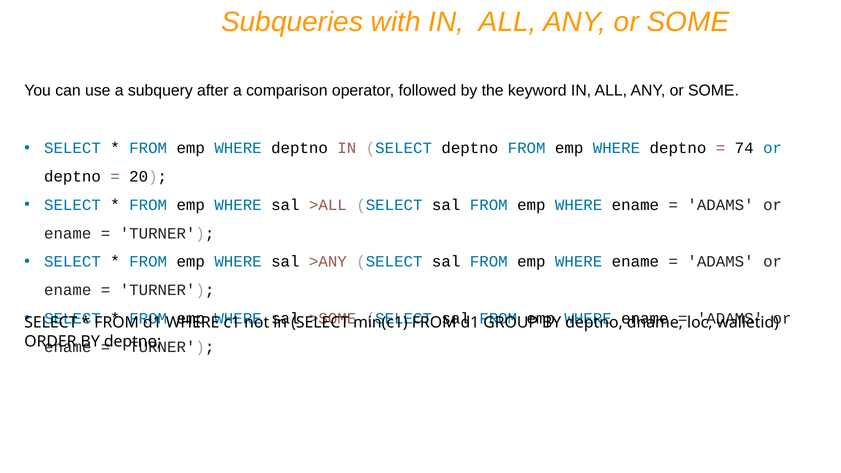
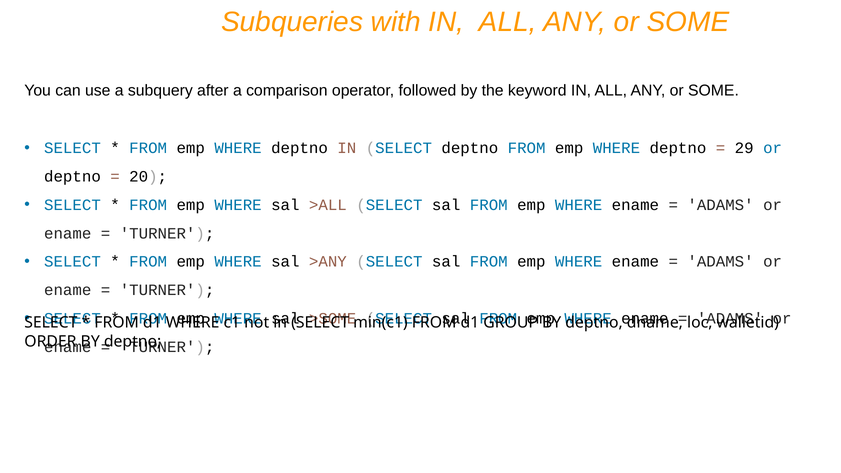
74: 74 -> 29 (744, 148)
